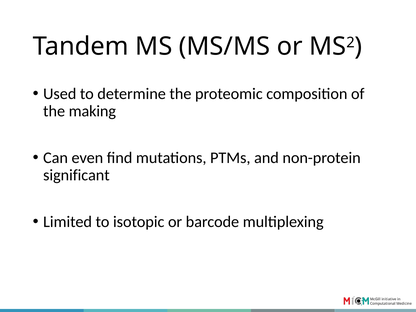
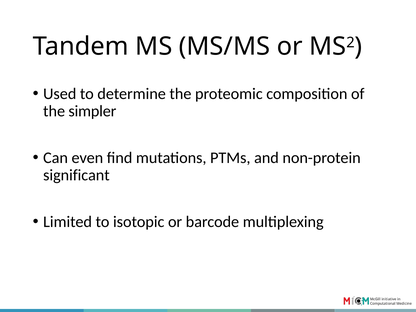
making: making -> simpler (92, 111)
